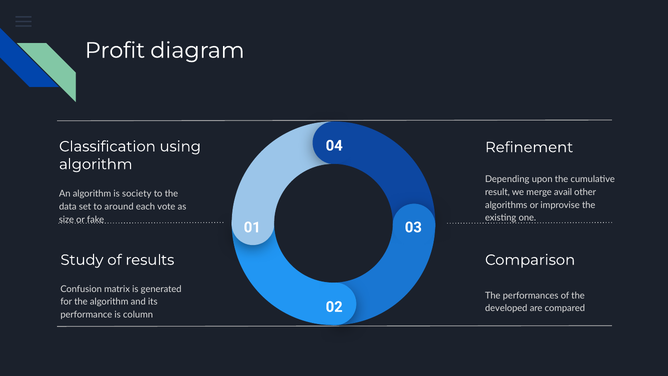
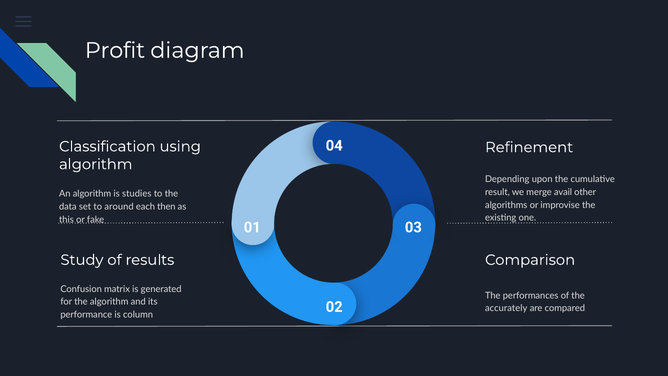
society: society -> studies (137, 194)
vote: vote -> then (166, 207)
size: size -> this (66, 219)
developed: developed -> accurately (506, 308)
